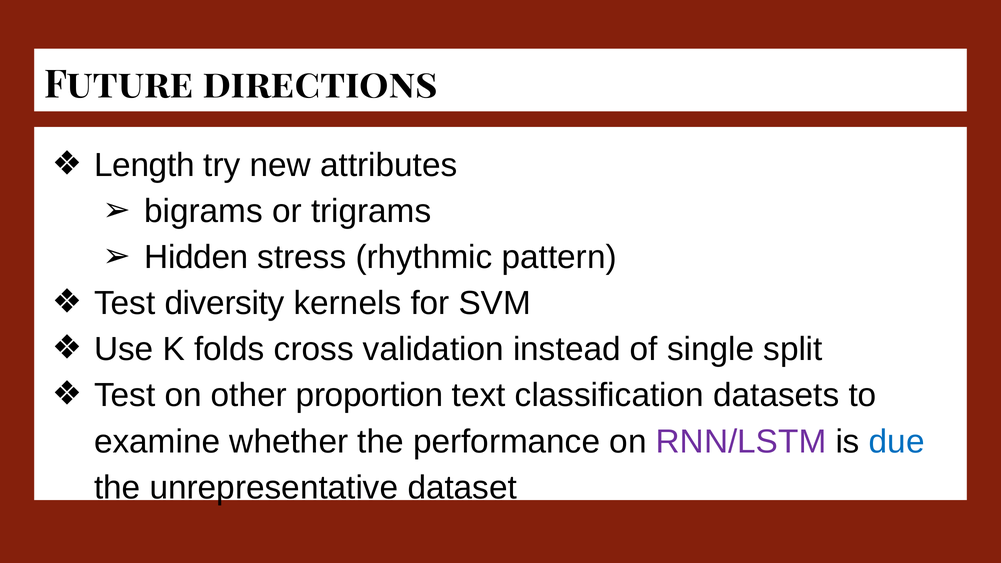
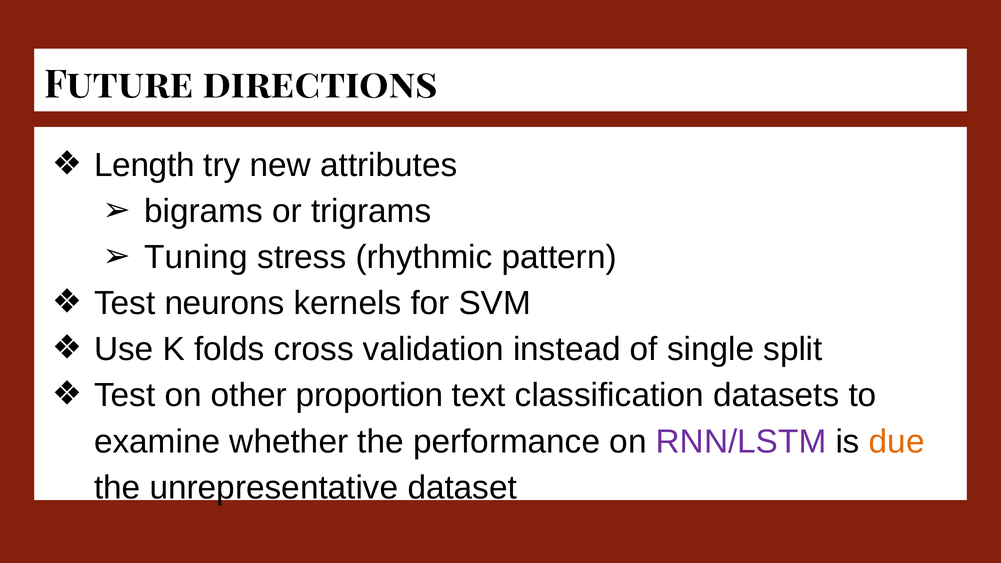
Hidden: Hidden -> Tuning (196, 257)
diversity: diversity -> neurons (225, 303)
due colour: blue -> orange (897, 442)
